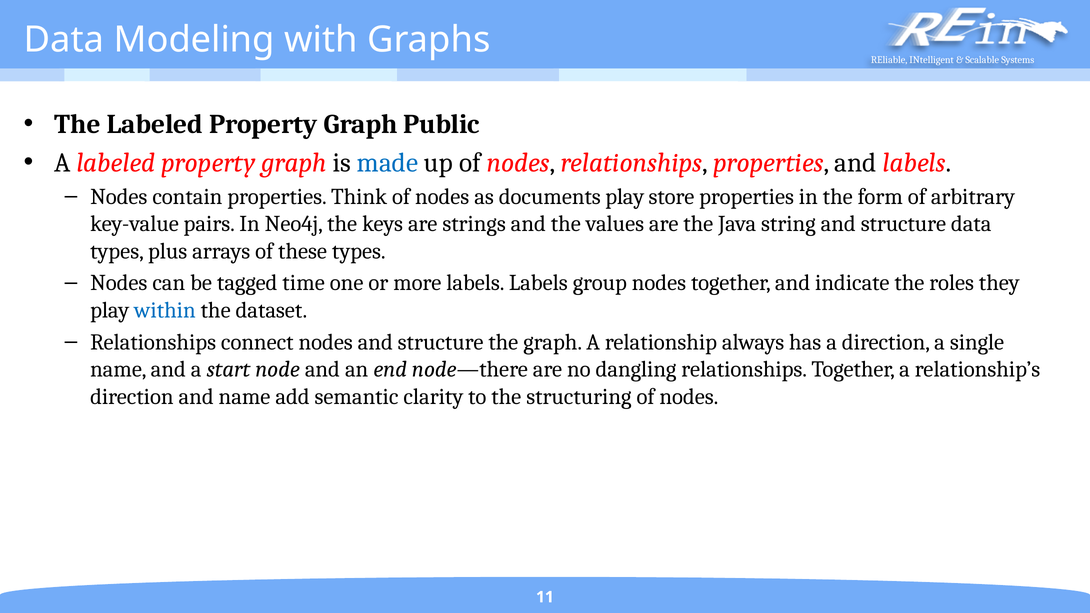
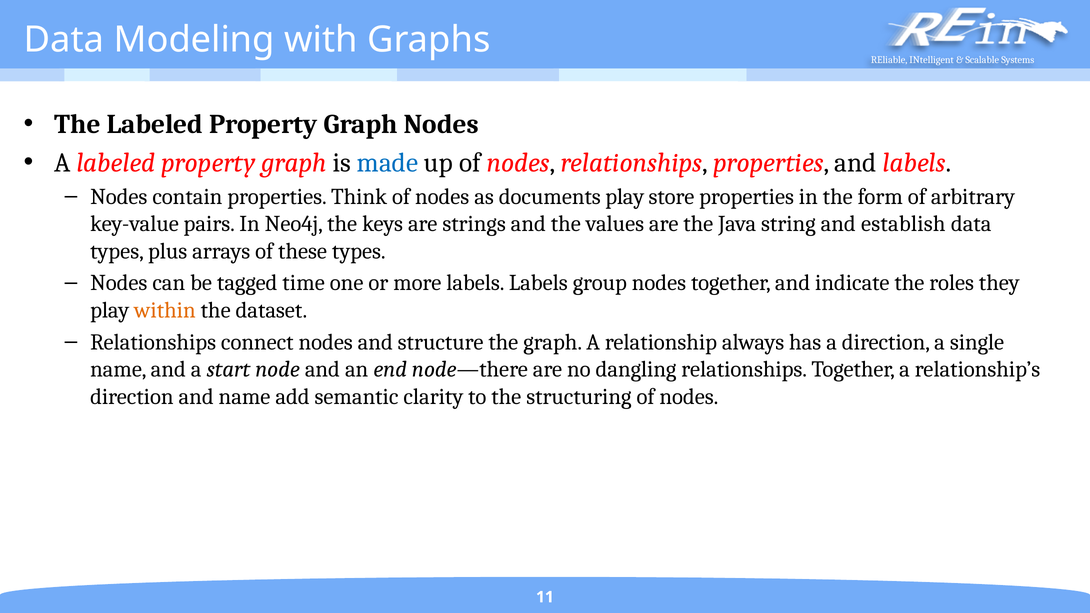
Graph Public: Public -> Nodes (441, 124)
string and structure: structure -> establish (903, 224)
within colour: blue -> orange (165, 310)
